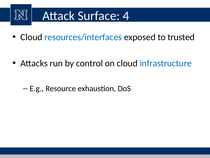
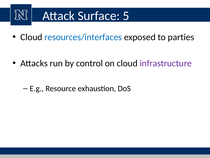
4: 4 -> 5 (126, 16)
trusted: trusted -> parties (181, 37)
infrastructure colour: blue -> purple (166, 63)
